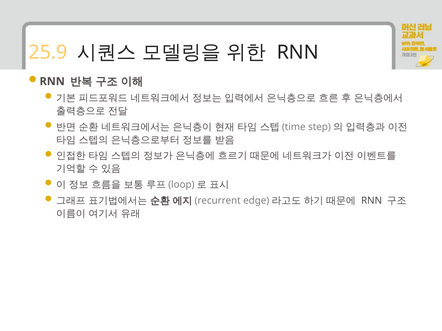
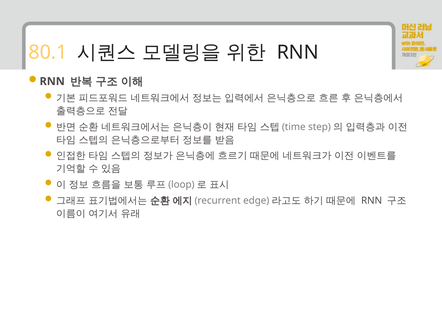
25.9: 25.9 -> 80.1 (48, 53)
